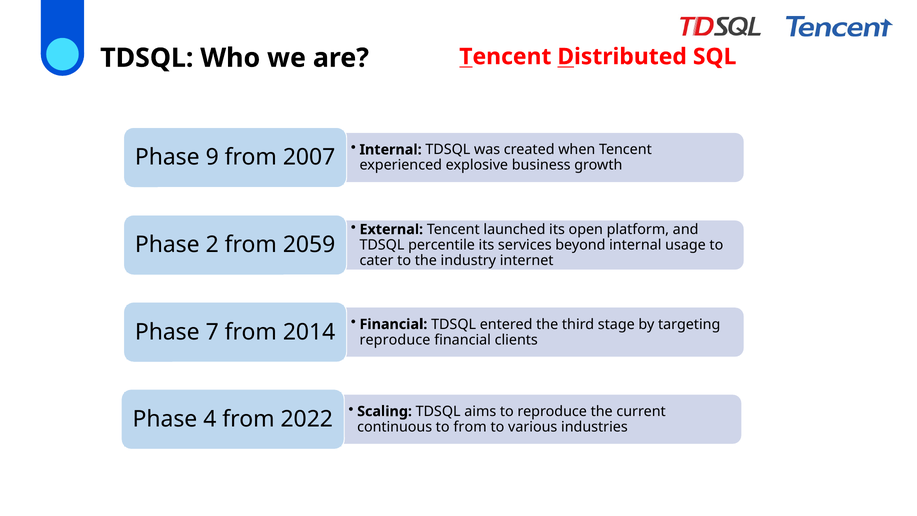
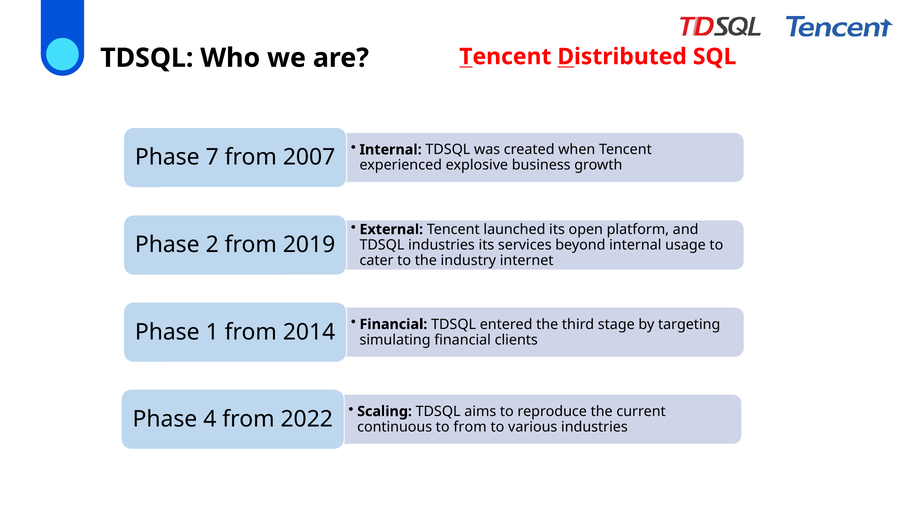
9: 9 -> 7 (212, 157)
2059: 2059 -> 2019 (309, 245)
TDSQL percentile: percentile -> industries (442, 245)
7: 7 -> 1 (212, 332)
reproduce: reproduce -> simulating (395, 340)
